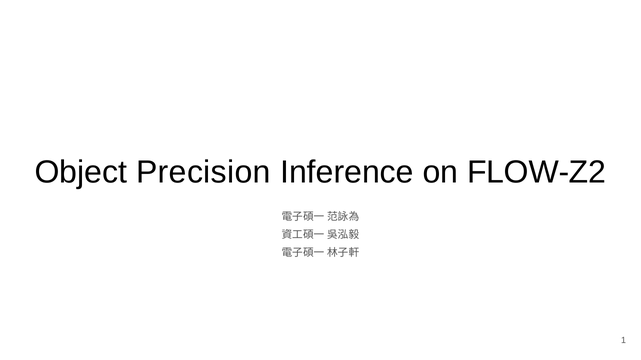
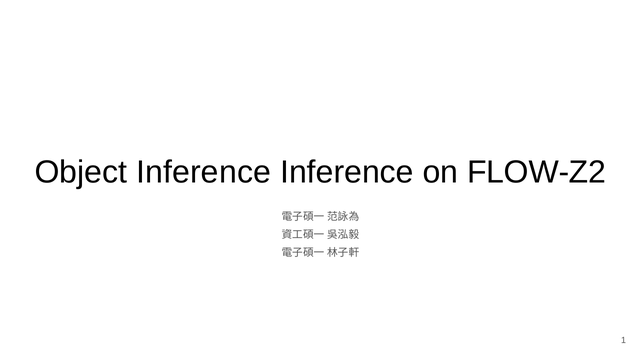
Object Precision: Precision -> Inference (204, 172)
